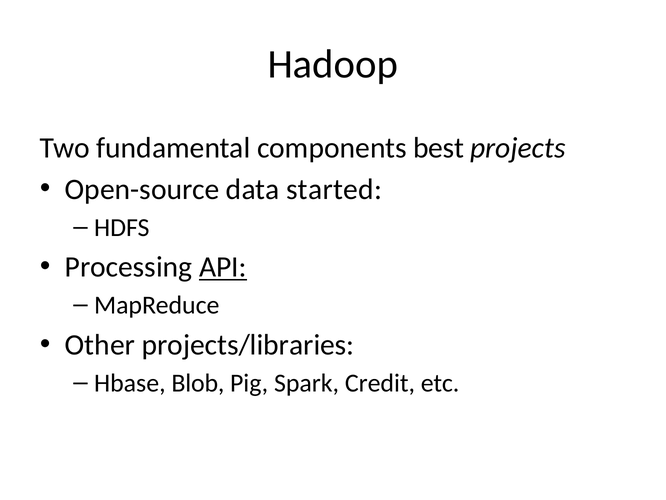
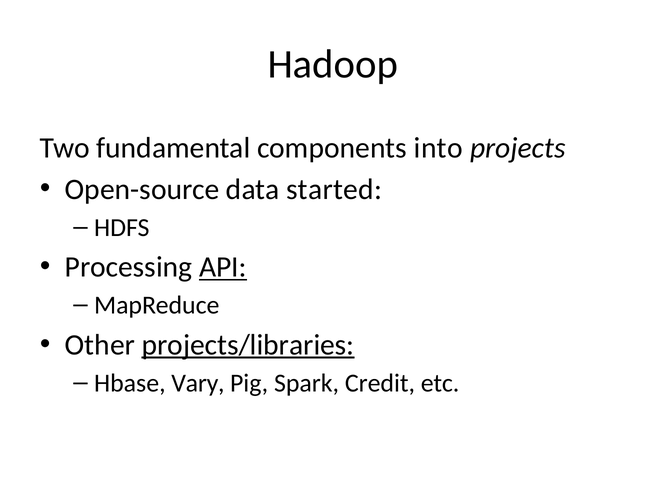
best: best -> into (438, 148)
projects/libraries underline: none -> present (248, 345)
Blob: Blob -> Vary (198, 383)
